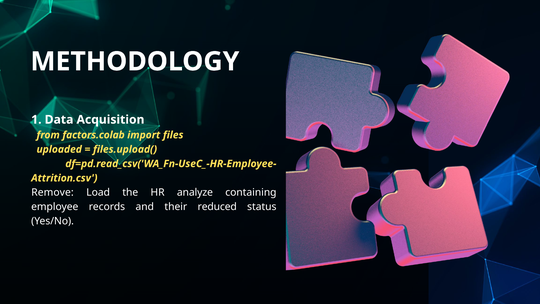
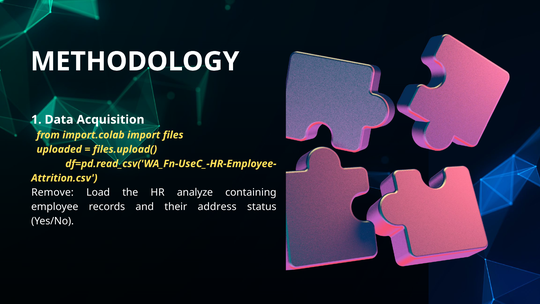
factors.colab: factors.colab -> import.colab (93, 135)
reduced: reduced -> address (217, 207)
